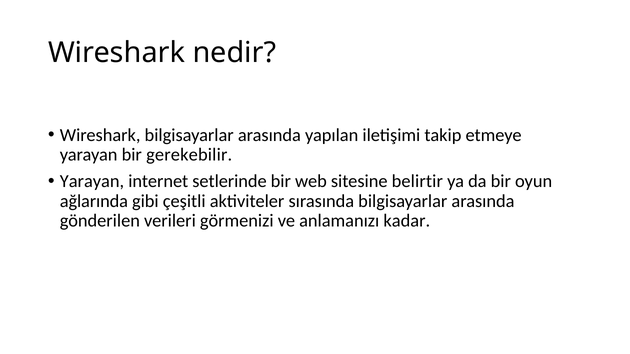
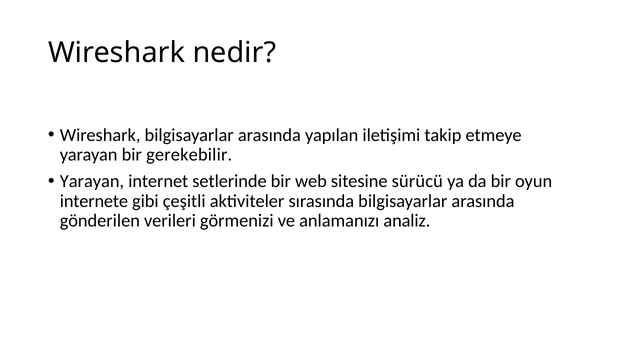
belirtir: belirtir -> sürücü (417, 181)
ağlarında: ağlarında -> internete (94, 201)
kadar: kadar -> analiz (407, 221)
